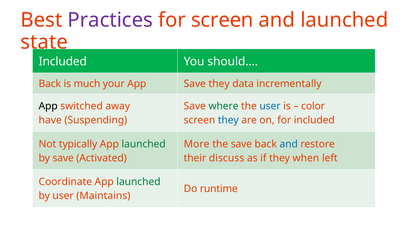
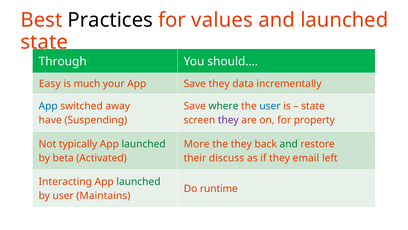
Practices colour: purple -> black (110, 20)
for screen: screen -> values (222, 20)
Included: Included -> Through (63, 61)
Back: Back -> Easy (50, 84)
App colour: black -> blue (48, 106)
color: color -> state (313, 106)
they colour: blue -> purple (228, 120)
for included: included -> property (314, 120)
the save: save -> they (241, 144)
and colour: blue -> green (289, 144)
by save: save -> beta (63, 158)
when: when -> email (306, 158)
Coordinate: Coordinate -> Interacting (65, 182)
